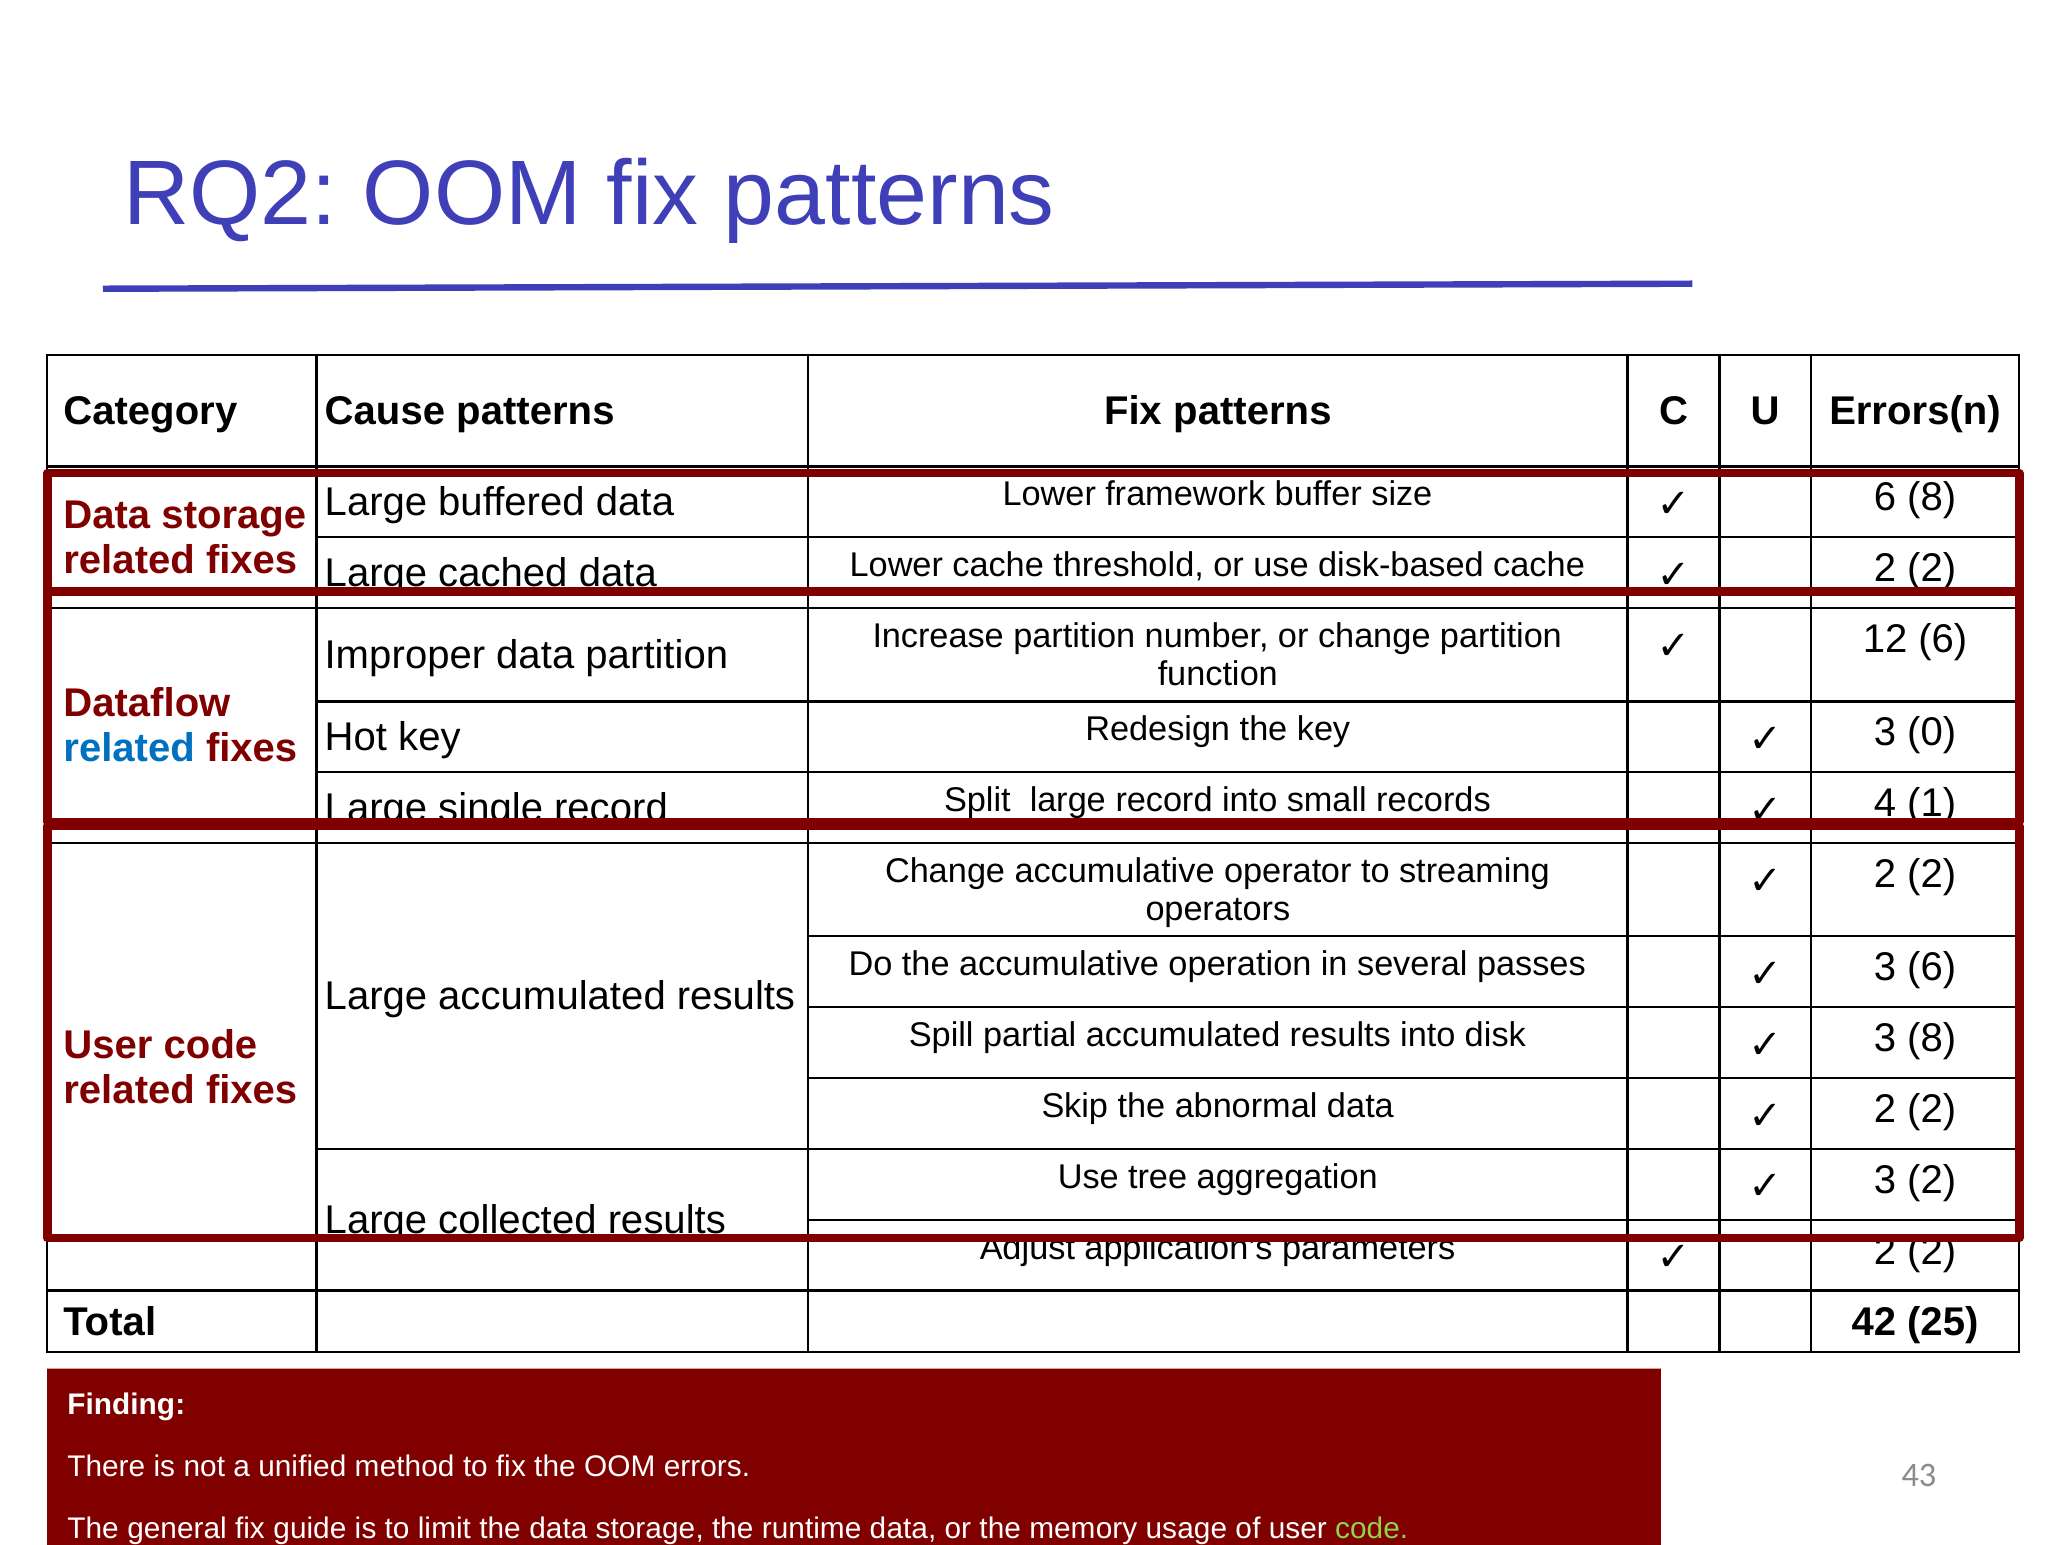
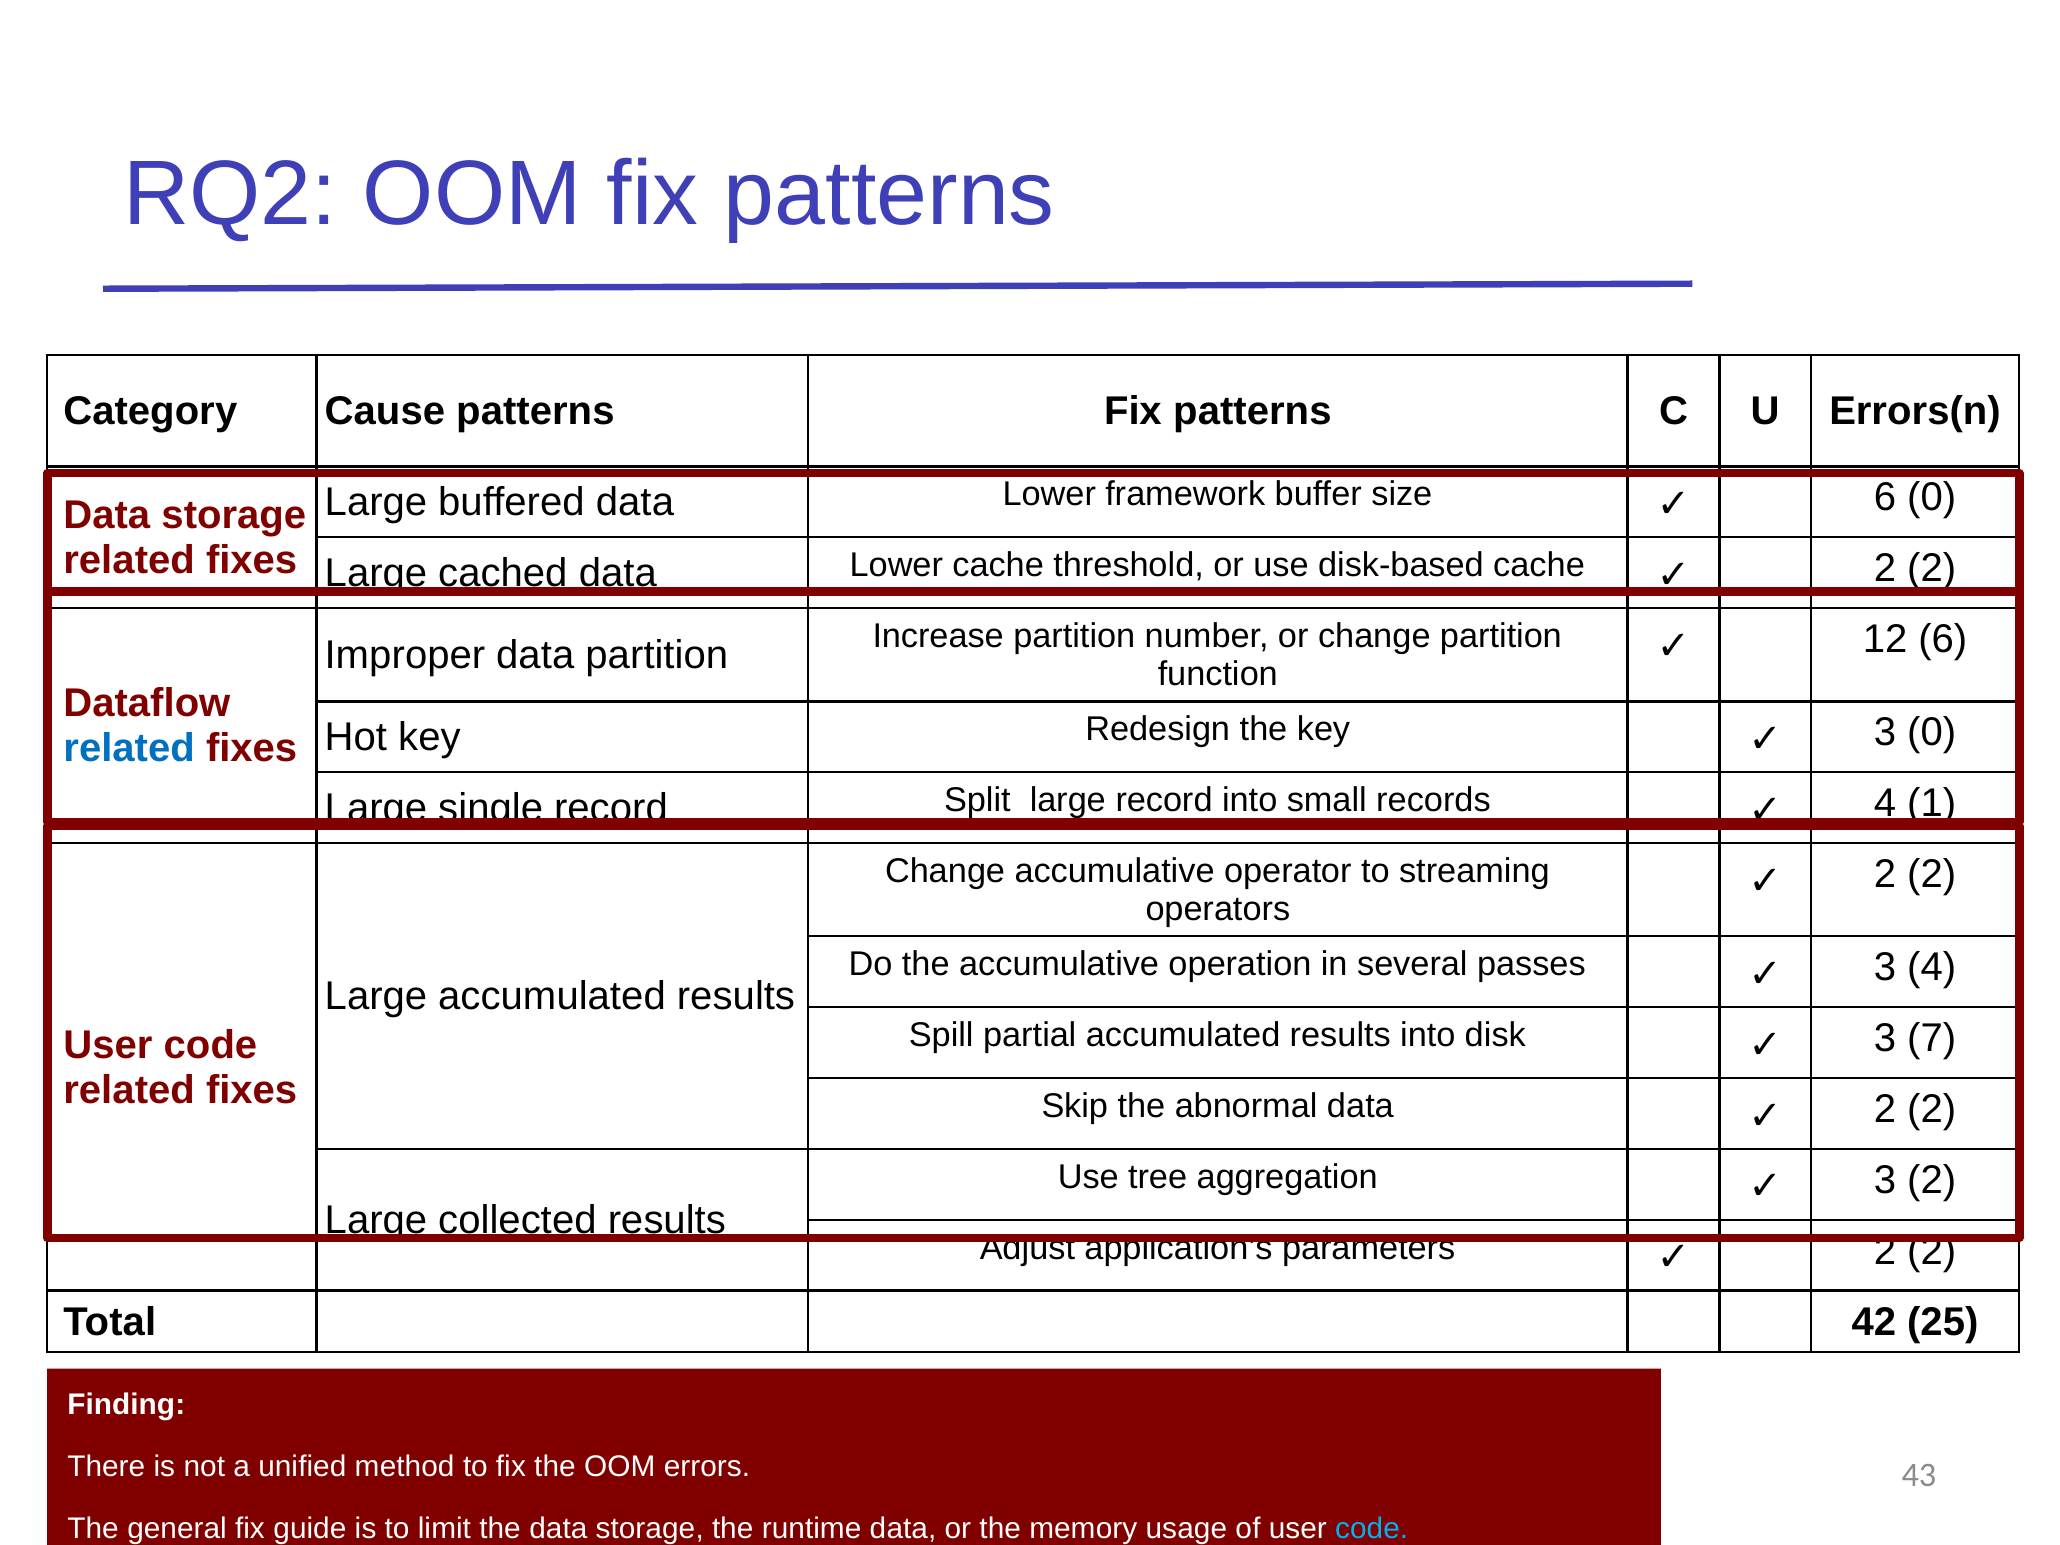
6 8: 8 -> 0 (1932, 498)
3 6: 6 -> 4 (1932, 968)
3 8: 8 -> 7 (1932, 1038)
code colour: light green -> light blue (1372, 1528)
